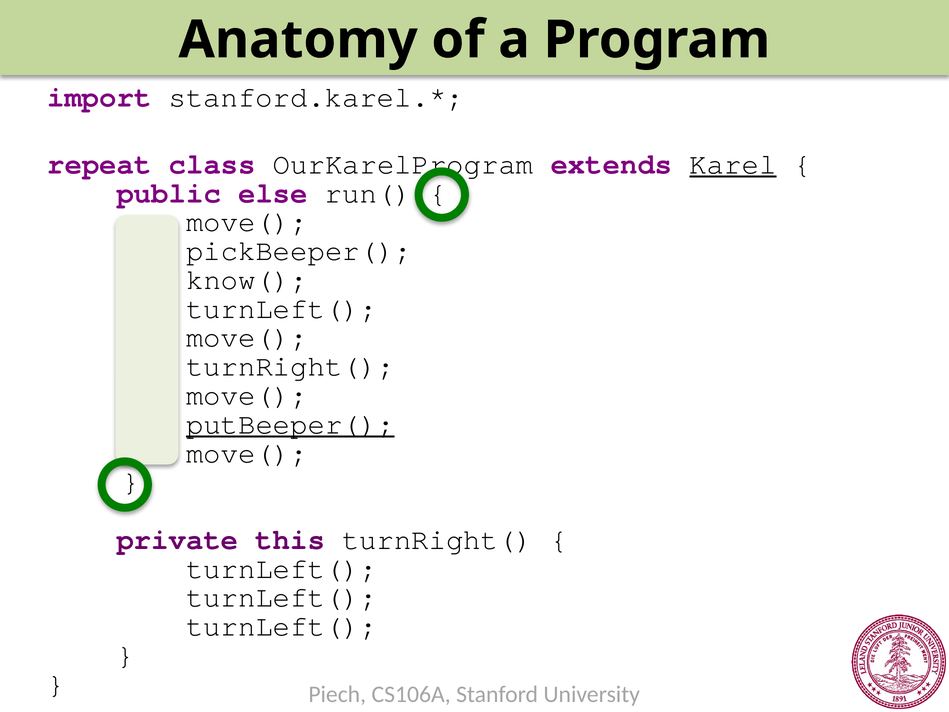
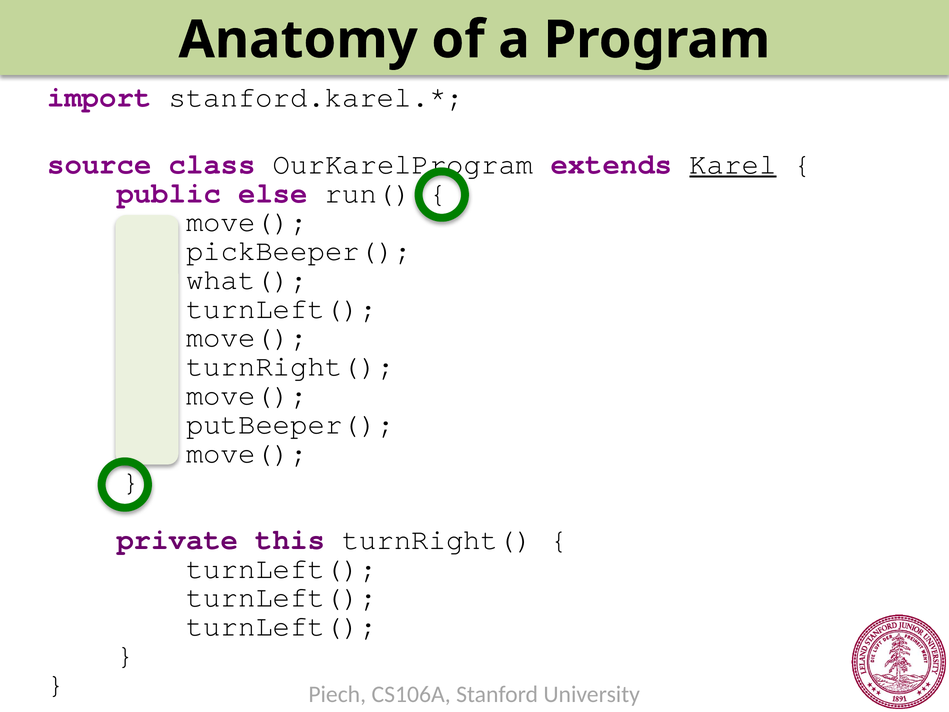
repeat: repeat -> source (99, 164)
know(: know( -> what( (247, 280)
putBeeper( underline: present -> none (290, 424)
